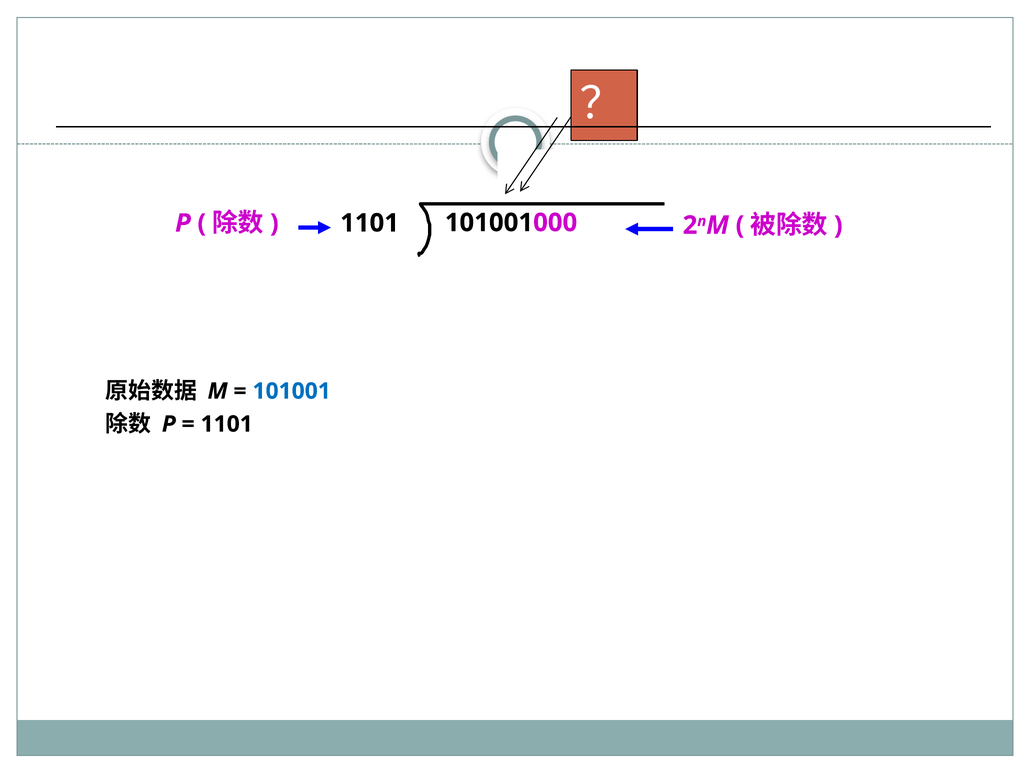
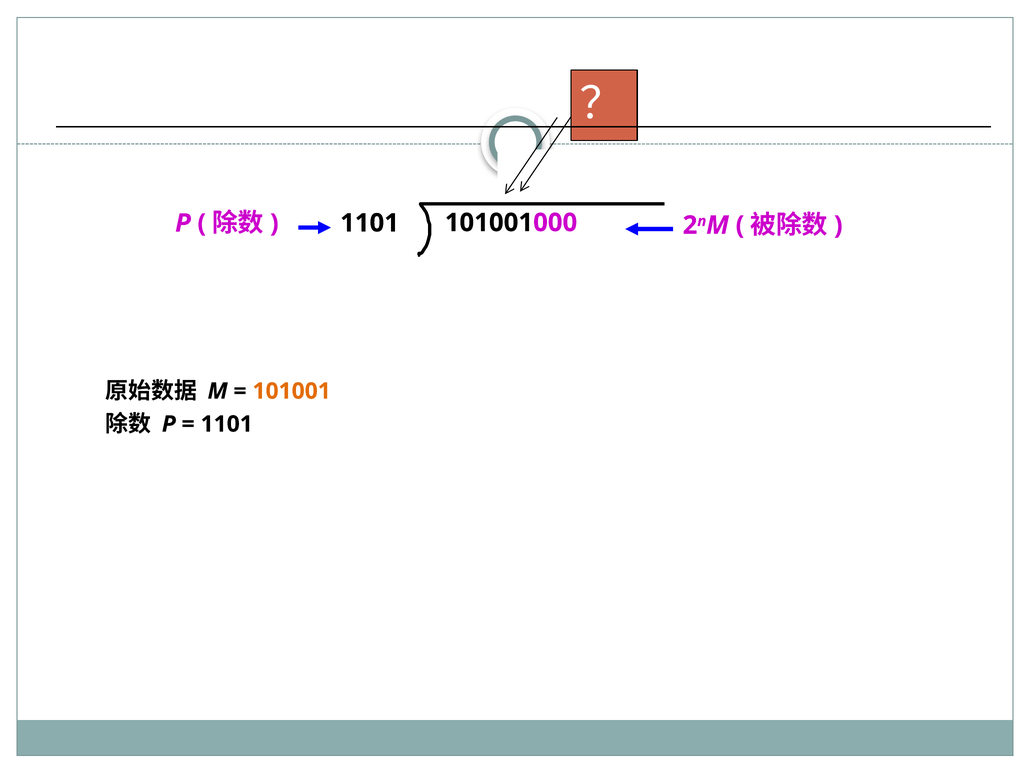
101001 colour: blue -> orange (292, 391)
